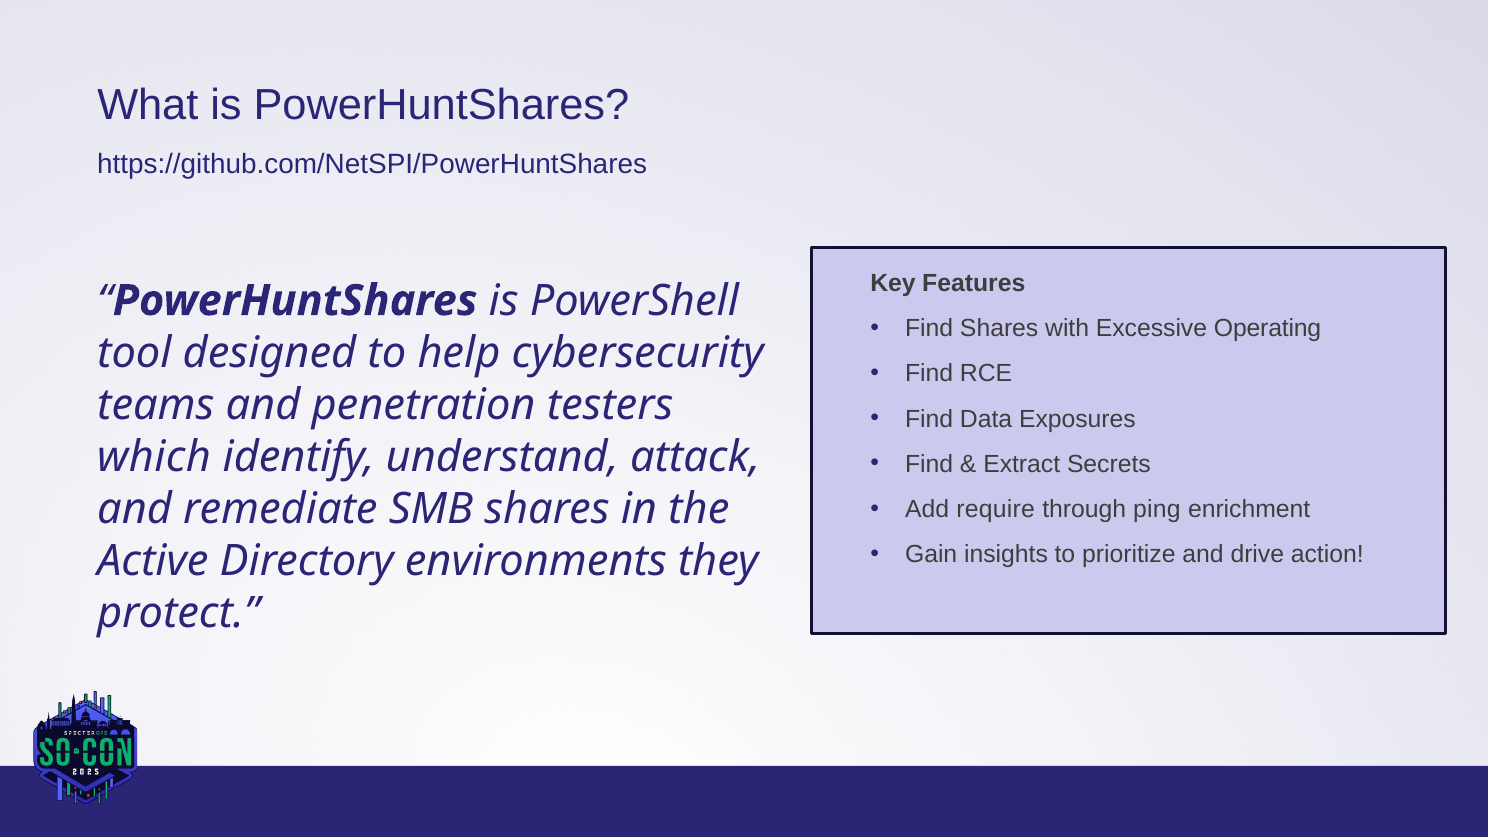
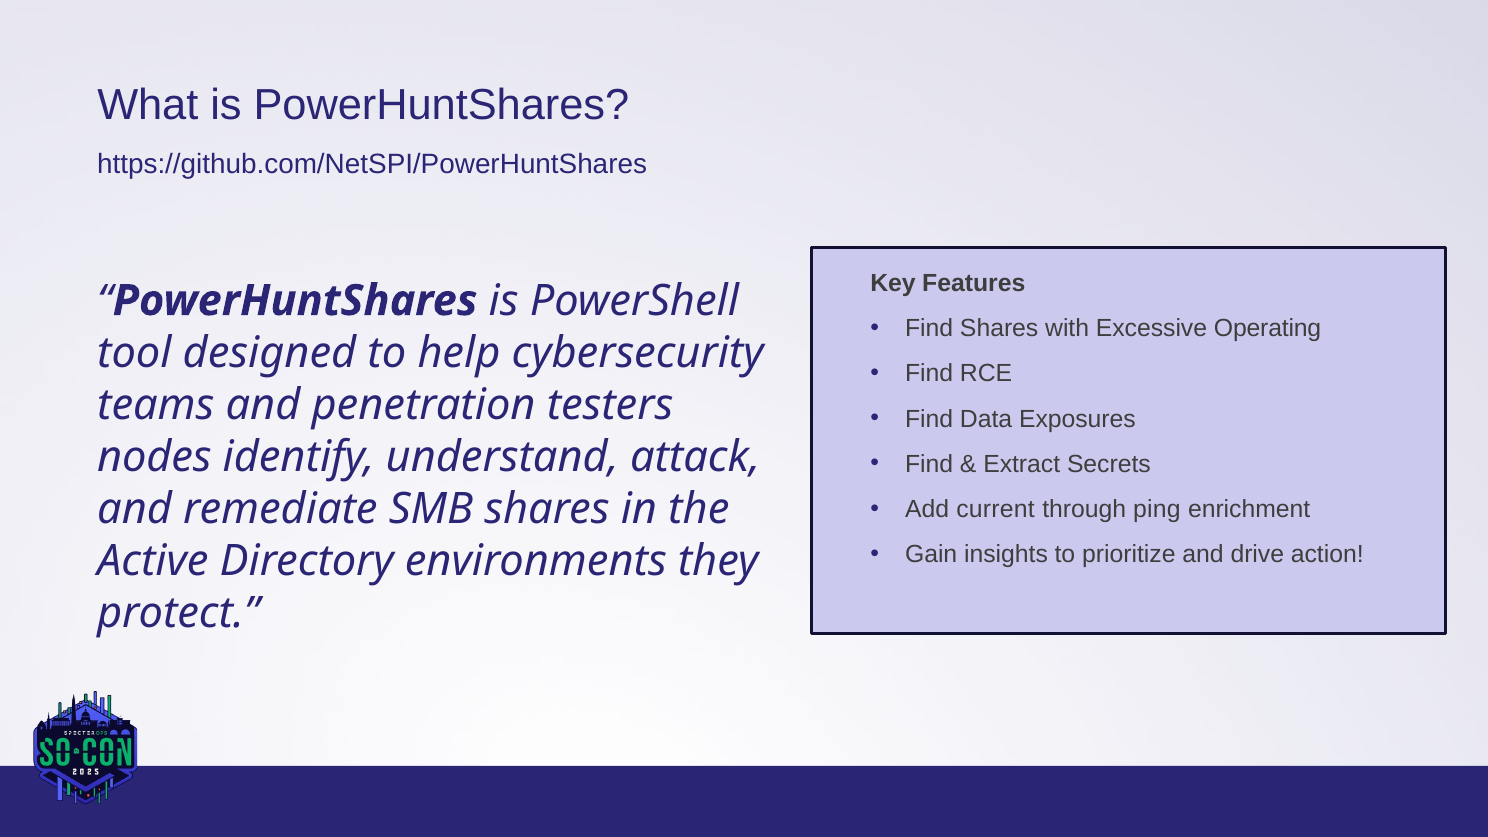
which: which -> nodes (154, 457)
require: require -> current (996, 509)
